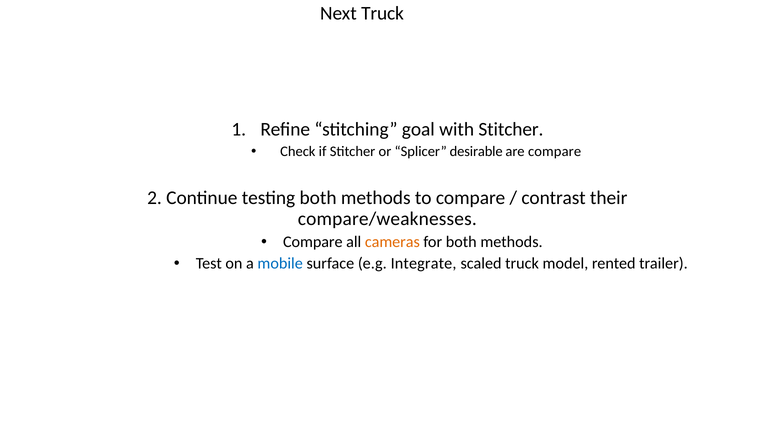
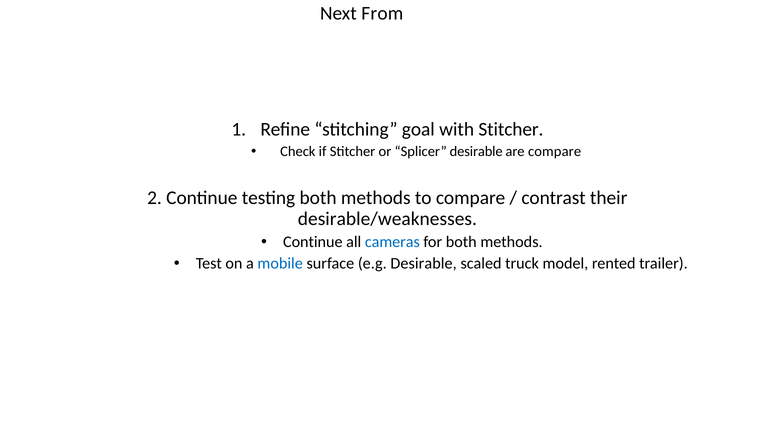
Next Truck: Truck -> From (382, 13)
compare/weaknesses: compare/weaknesses -> desirable/weaknesses (387, 219)
Compare: Compare -> Continue (313, 242)
cameras colour: orange -> blue (392, 242)
e.g Integrate: Integrate -> Desirable (424, 263)
